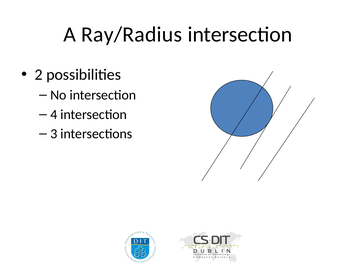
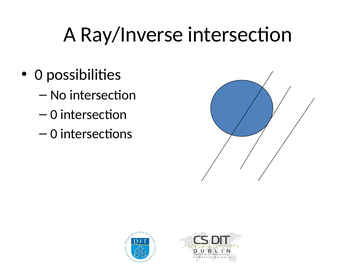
Ray/Radius: Ray/Radius -> Ray/Inverse (132, 34)
2: 2 -> 0 (39, 75)
4: 4 -> 0 (54, 115)
3: 3 -> 0 (54, 134)
